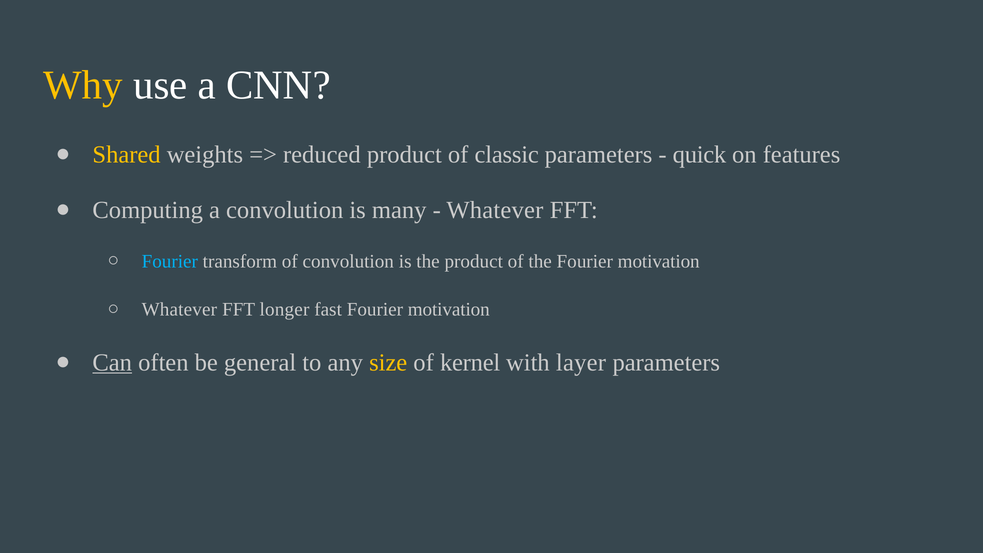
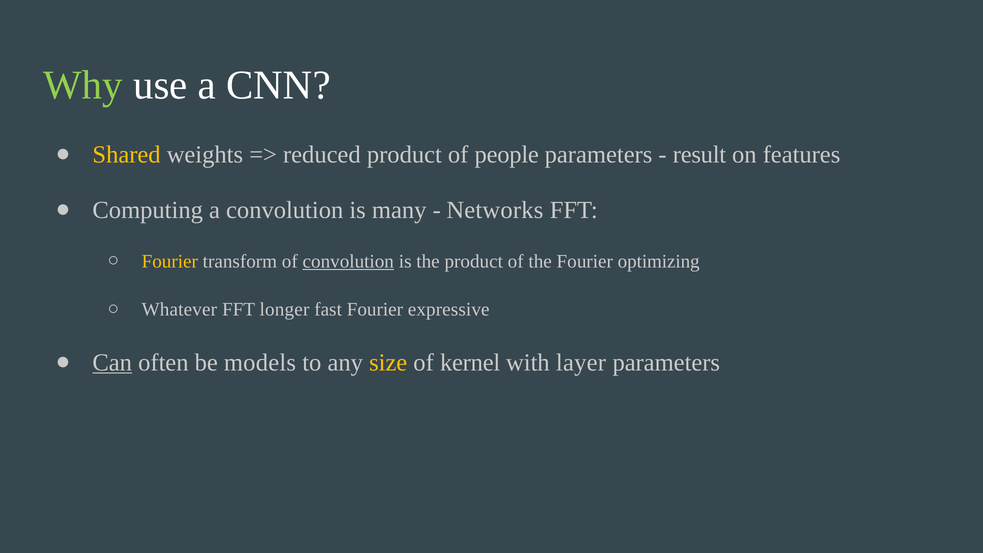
Why colour: yellow -> light green (83, 85)
classic: classic -> people (507, 155)
quick: quick -> result (699, 155)
Whatever: Whatever -> Networks (495, 210)
Fourier colour: light blue -> yellow (170, 261)
convolution underline: none -> present (348, 261)
the Fourier motivation: motivation -> optimizing (659, 261)
fast Fourier motivation: motivation -> expressive (449, 310)
general: general -> models (260, 362)
